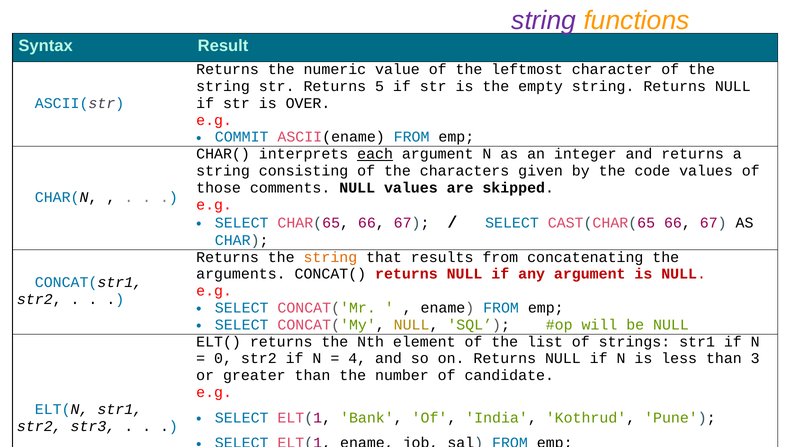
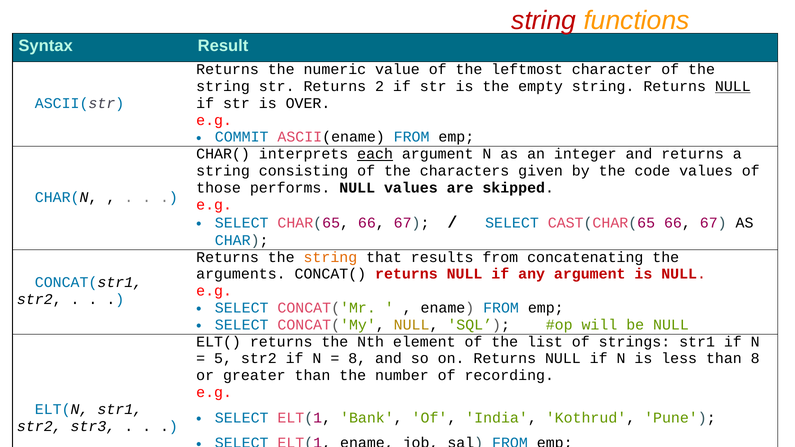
string colour: purple -> red (544, 21)
5: 5 -> 2 (380, 86)
NULL underline: none -> present (733, 86)
comments: comments -> performs (290, 188)
0: 0 -> 5 (223, 359)
4: 4 -> 8 (357, 359)
than 3: 3 -> 8 (755, 359)
candidate: candidate -> recording (509, 376)
